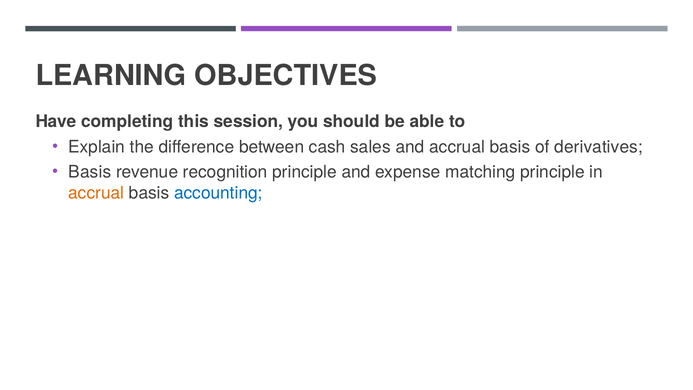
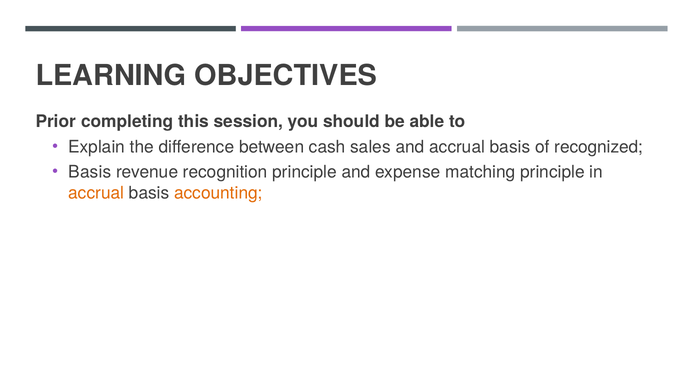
Have: Have -> Prior (56, 122)
derivatives: derivatives -> recognized (599, 147)
accounting colour: blue -> orange (218, 193)
